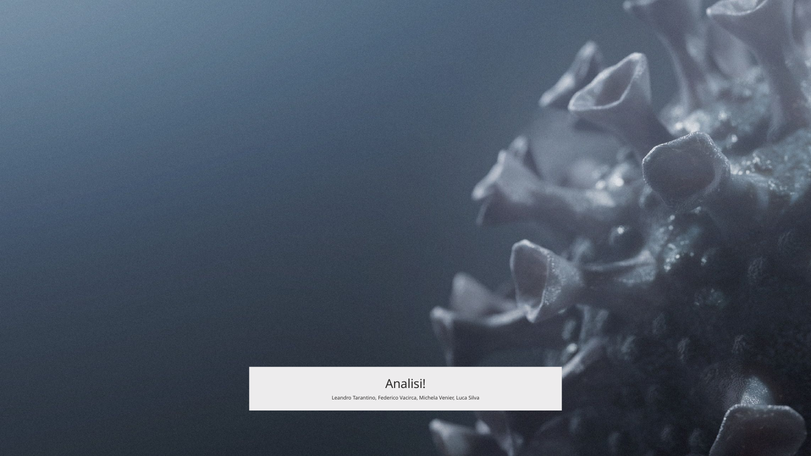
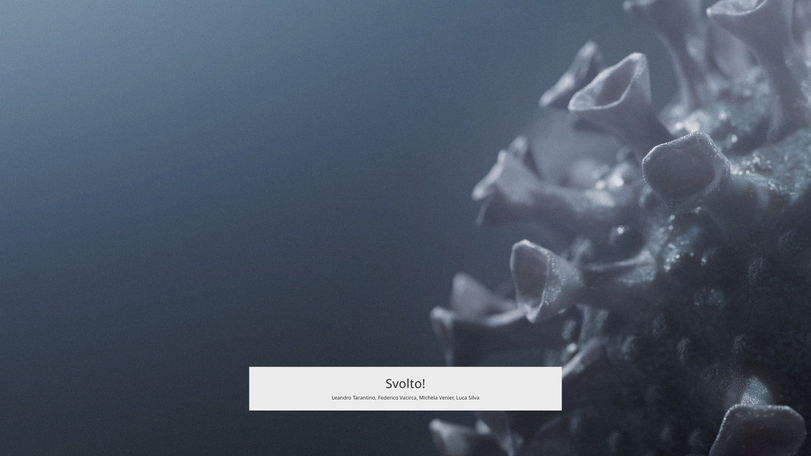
Analisi: Analisi -> Svolto (405, 384)
